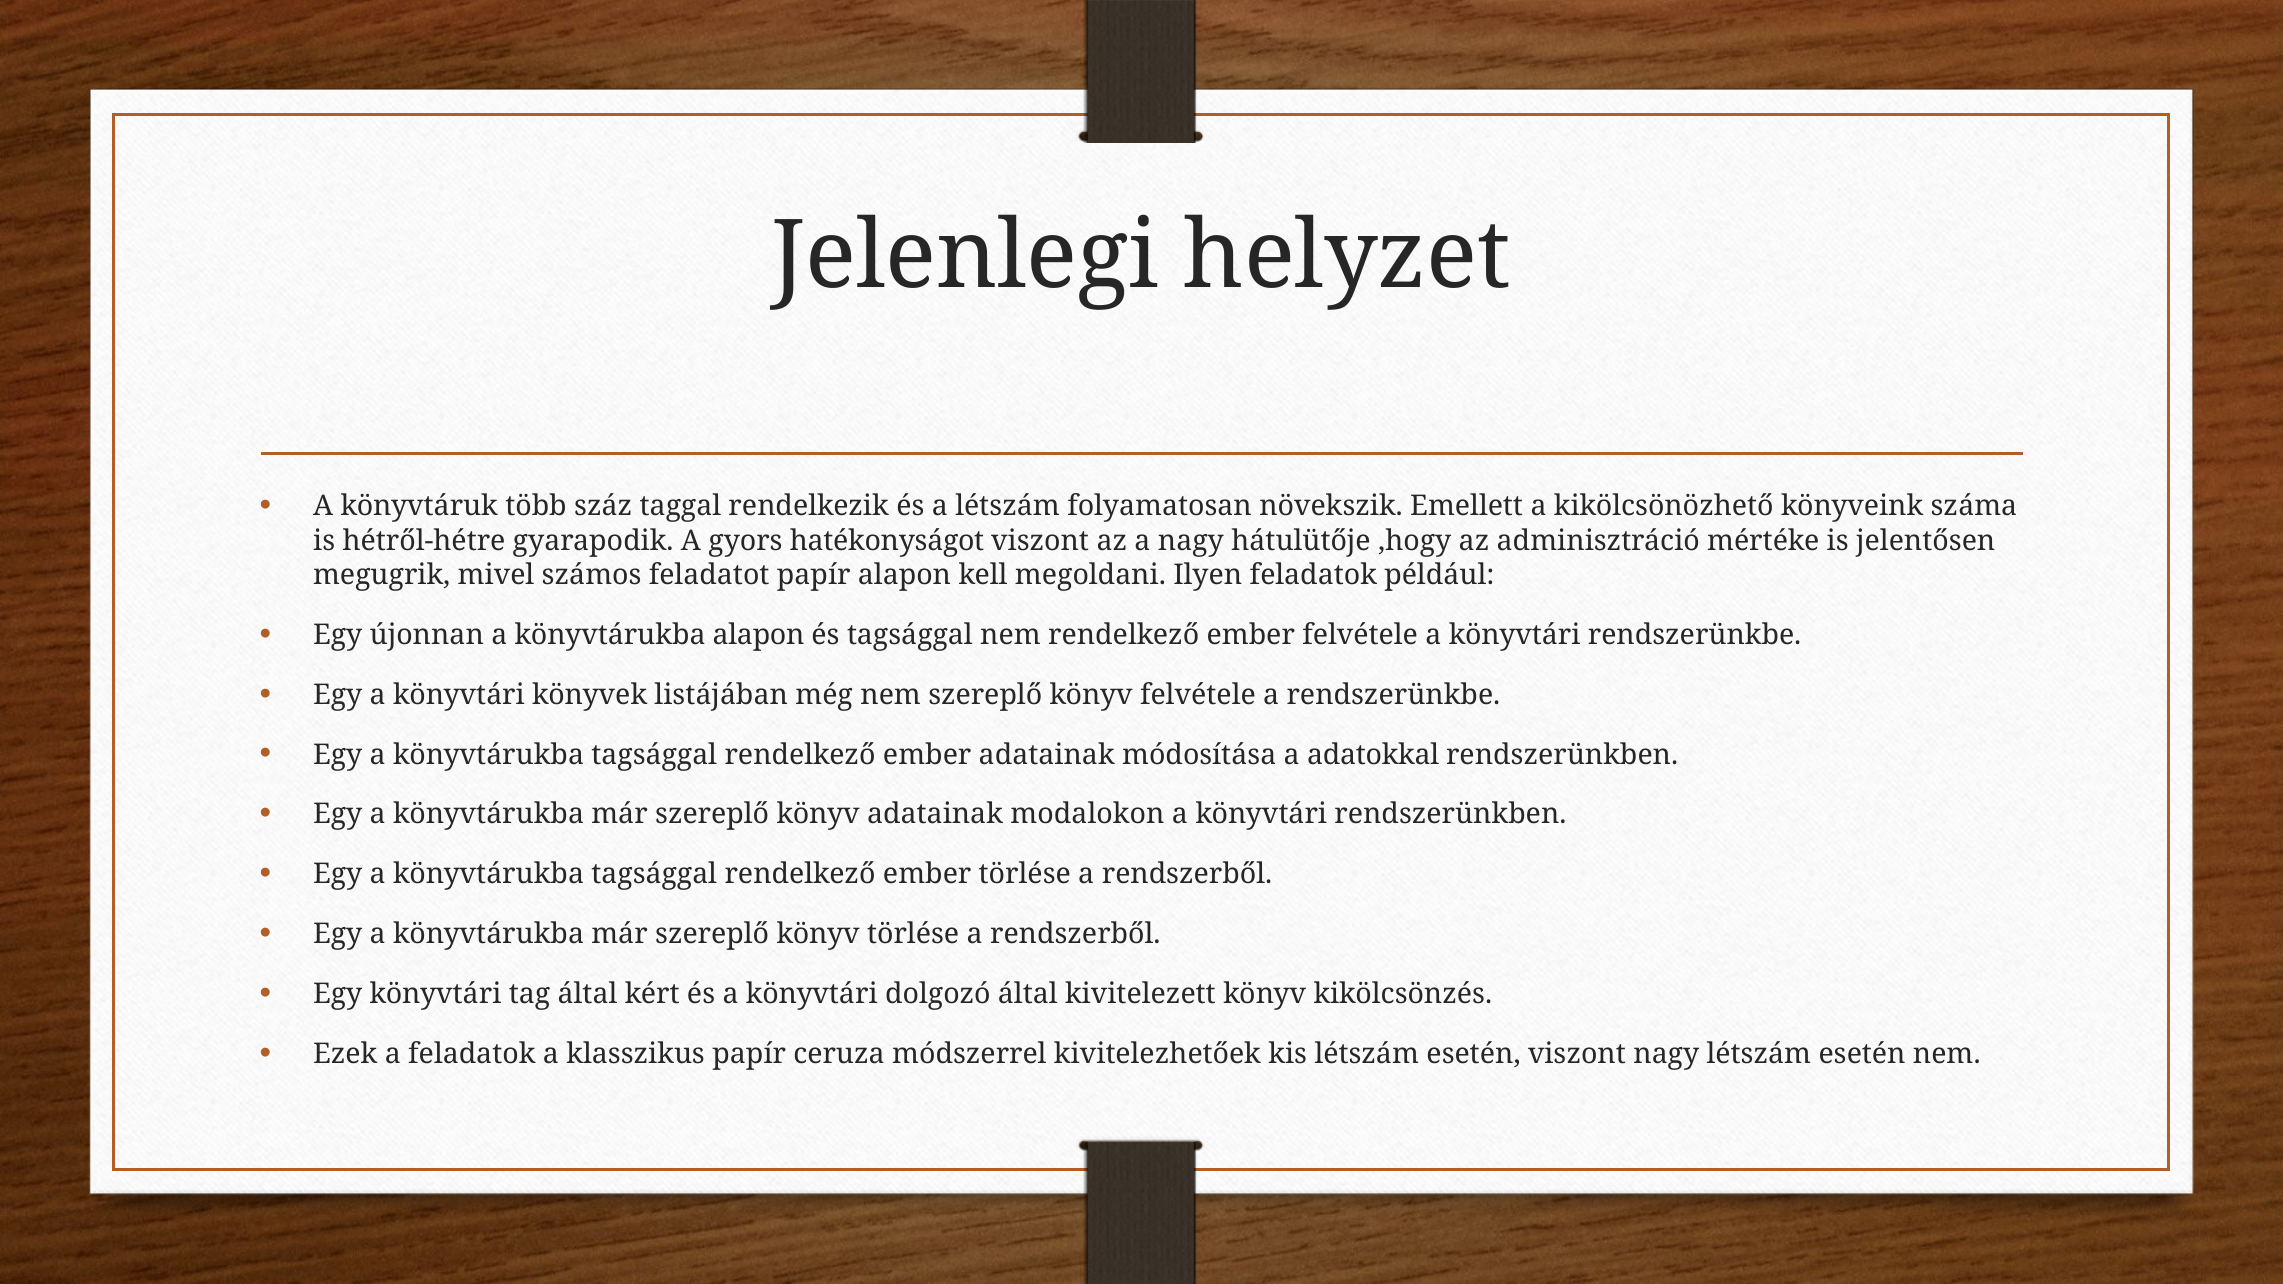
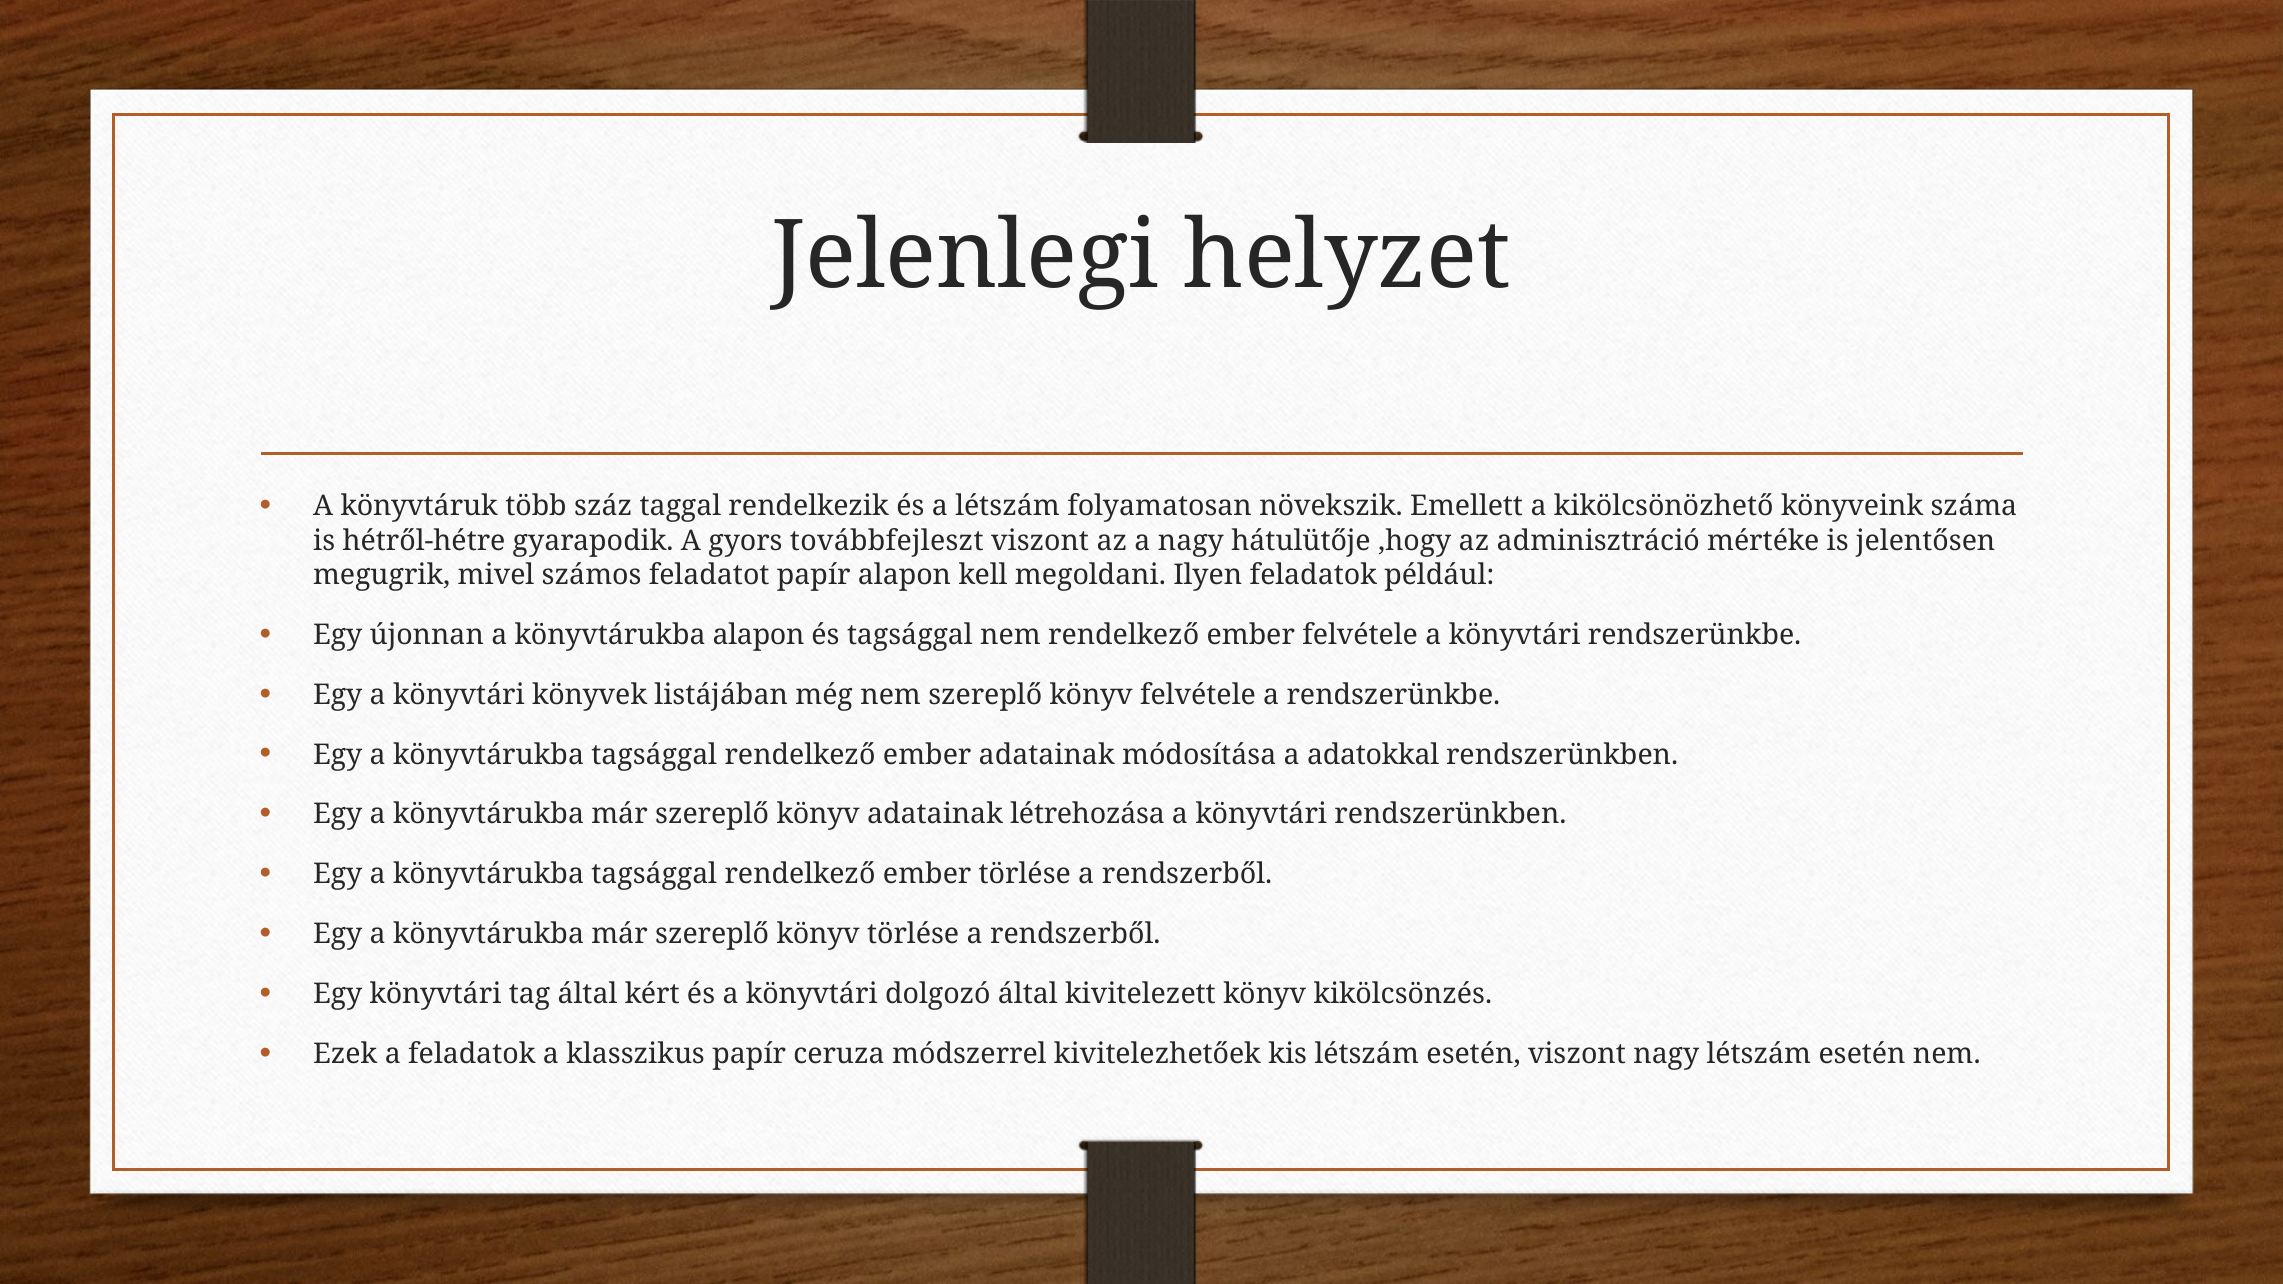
hatékonyságot: hatékonyságot -> továbbfejleszt (887, 541)
modalokon: modalokon -> létrehozása (1088, 815)
